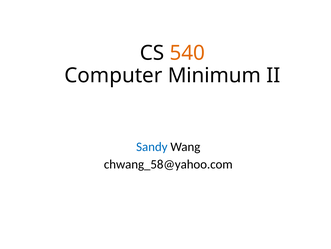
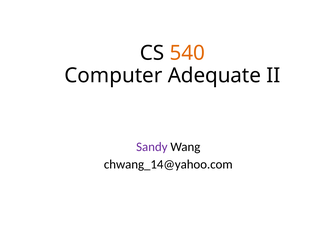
Minimum: Minimum -> Adequate (214, 75)
Sandy colour: blue -> purple (152, 146)
chwang_58@yahoo.com: chwang_58@yahoo.com -> chwang_14@yahoo.com (168, 164)
